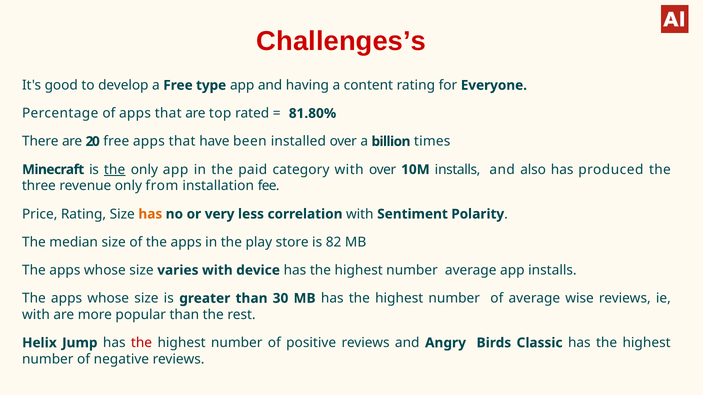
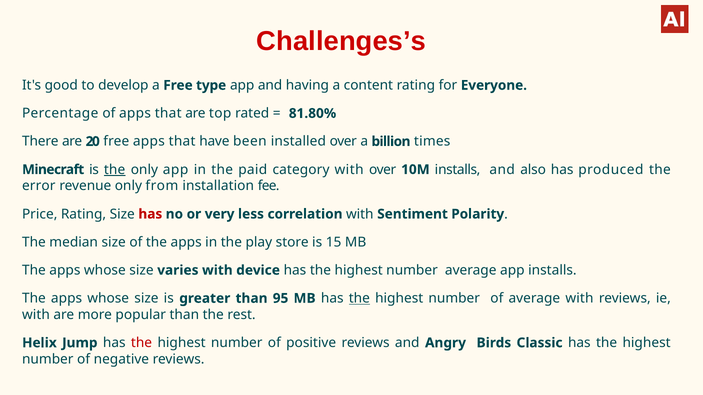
three: three -> error (39, 186)
has colour: orange -> red (150, 214)
82: 82 -> 15 (334, 242)
30: 30 -> 95 (281, 299)
the underline: none -> present (359, 299)
average wise: wise -> with (579, 299)
